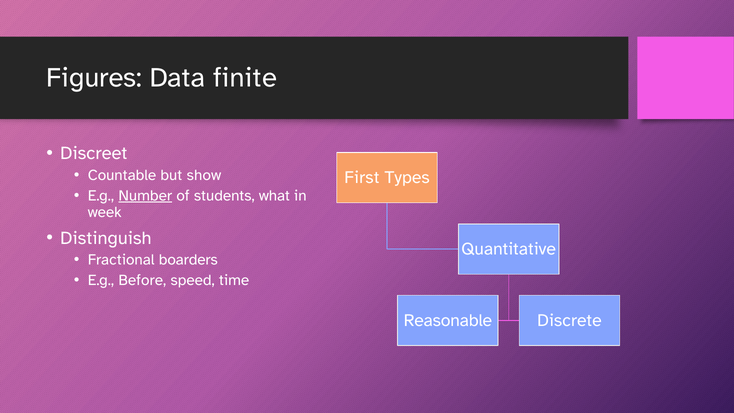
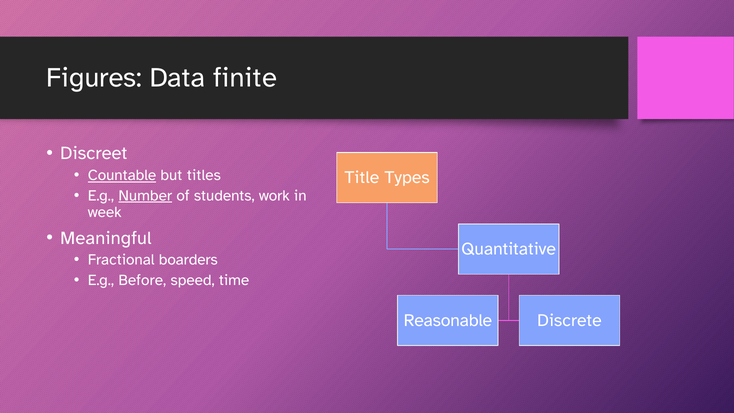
Countable underline: none -> present (122, 175)
show: show -> titles (204, 175)
First: First -> Title (362, 178)
what: what -> work (274, 196)
Distinguish: Distinguish -> Meaningful (106, 238)
